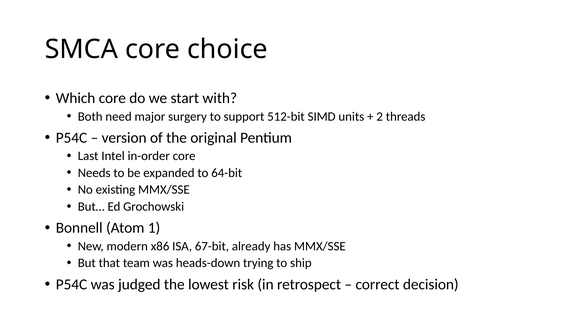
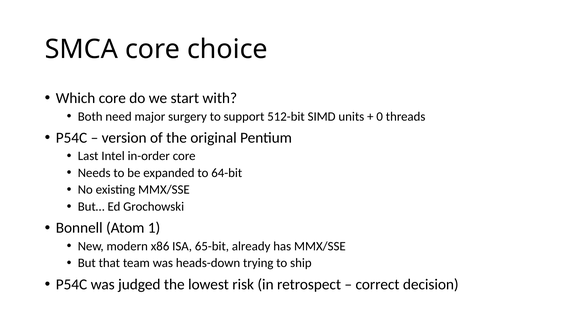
2: 2 -> 0 (380, 116)
67-bit: 67-bit -> 65-bit (212, 246)
